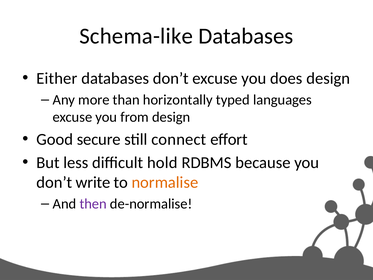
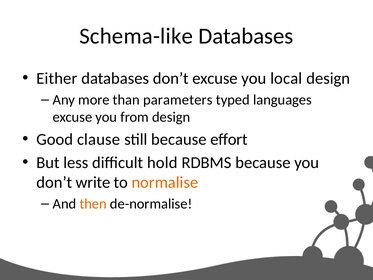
does: does -> local (286, 78)
horizontally: horizontally -> parameters (178, 100)
secure: secure -> clause (99, 139)
still connect: connect -> because (179, 139)
then colour: purple -> orange (93, 204)
